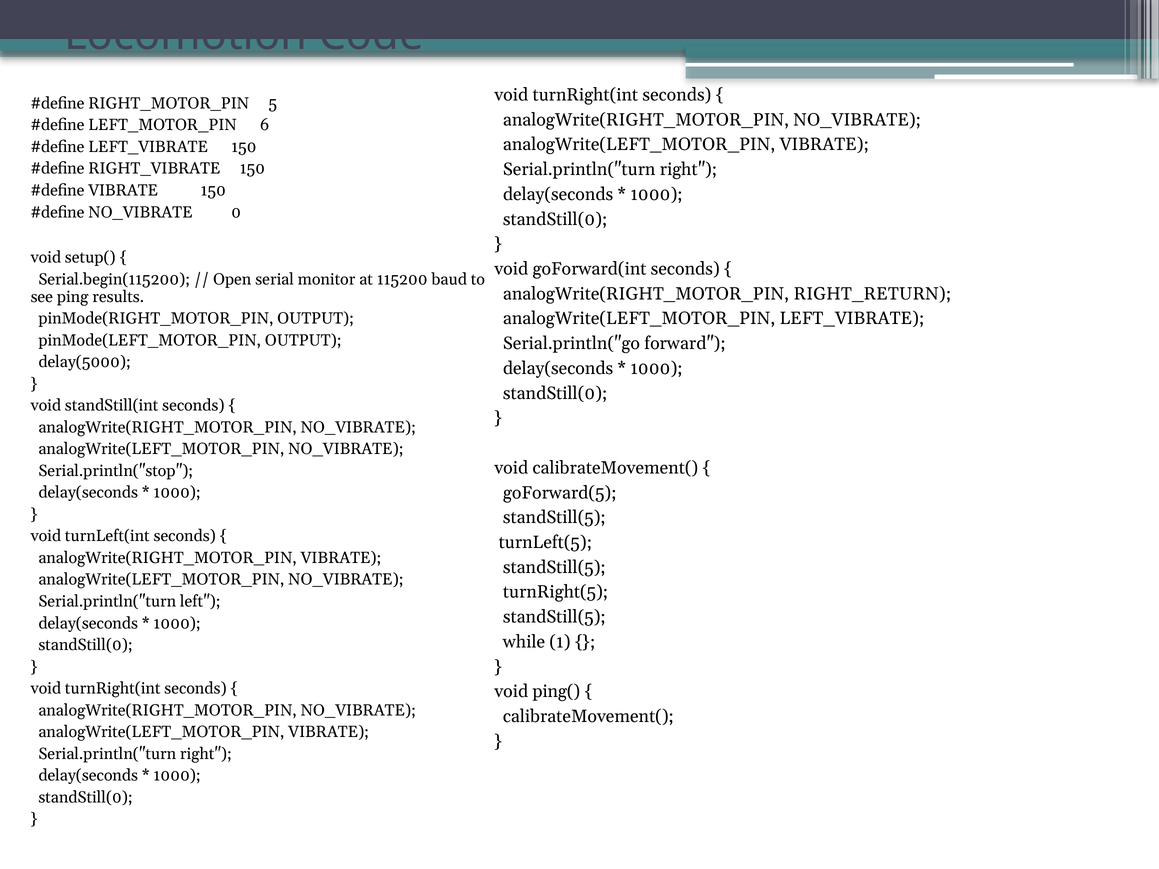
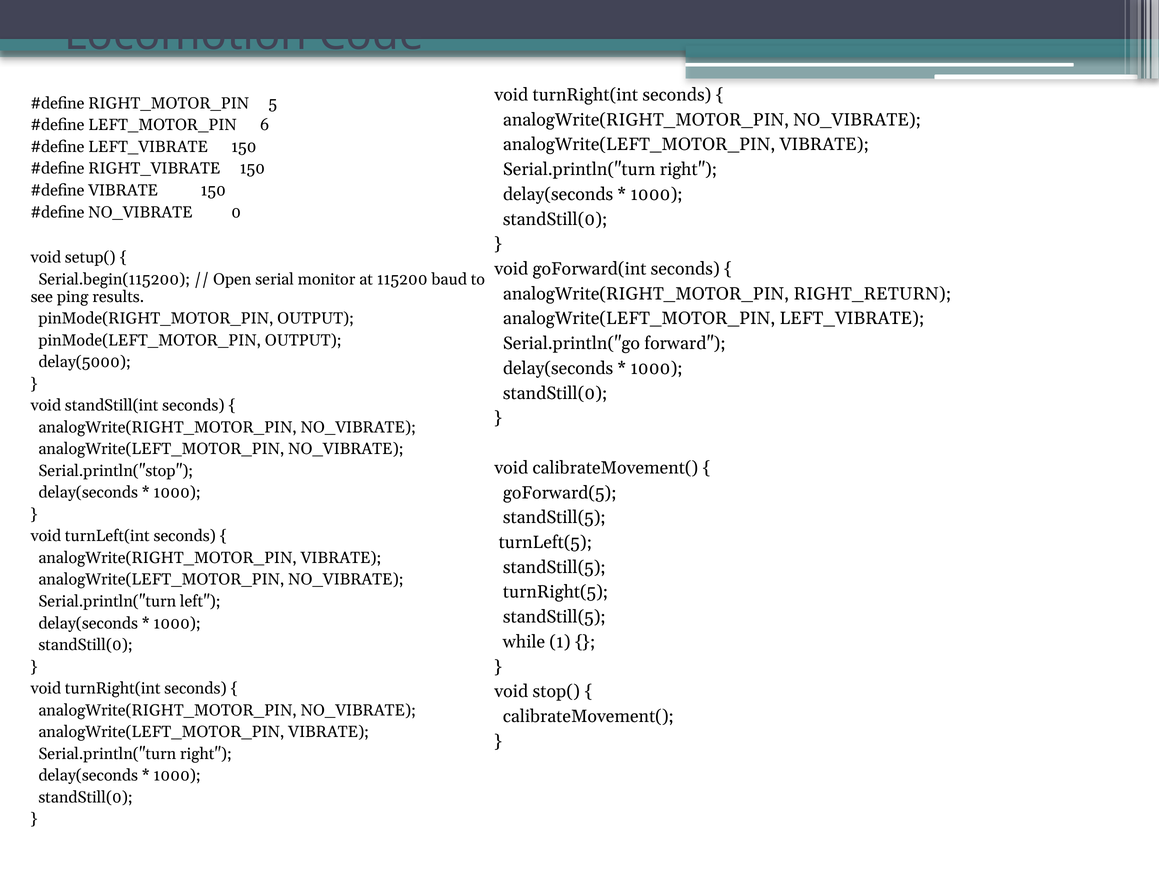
ping(: ping( -> stop( (556, 692)
